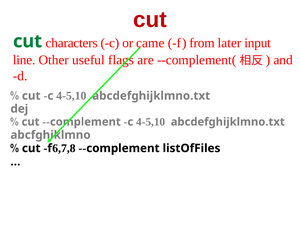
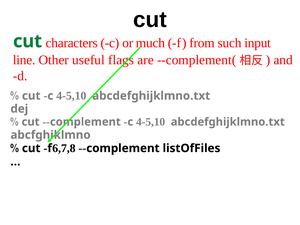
cut colour: red -> black (150, 20)
came: came -> much (150, 43)
later: later -> such (230, 43)
